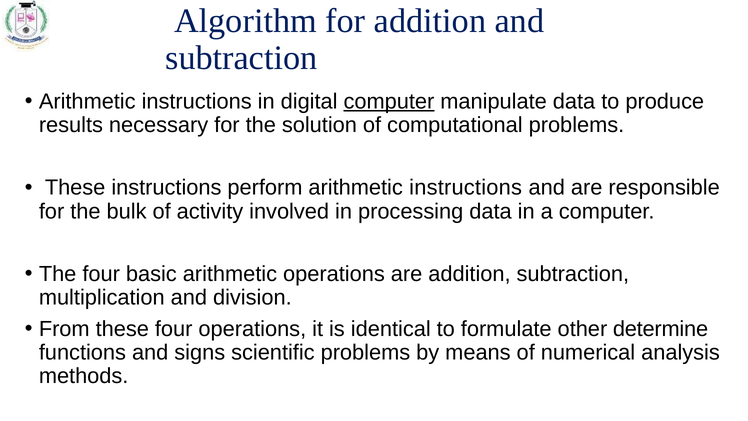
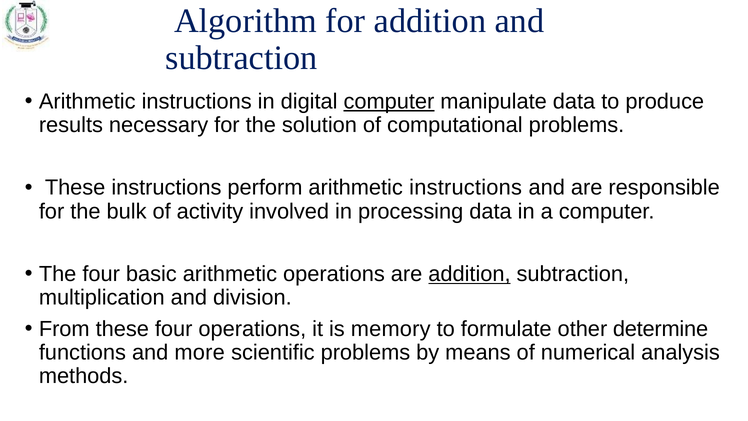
addition underline: none -> present (469, 274)
identical: identical -> memory (391, 329)
signs: signs -> more (200, 352)
